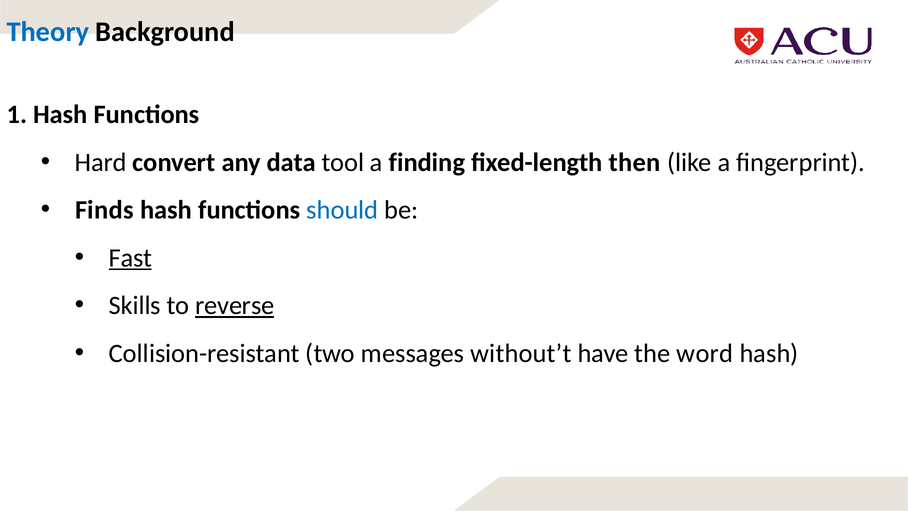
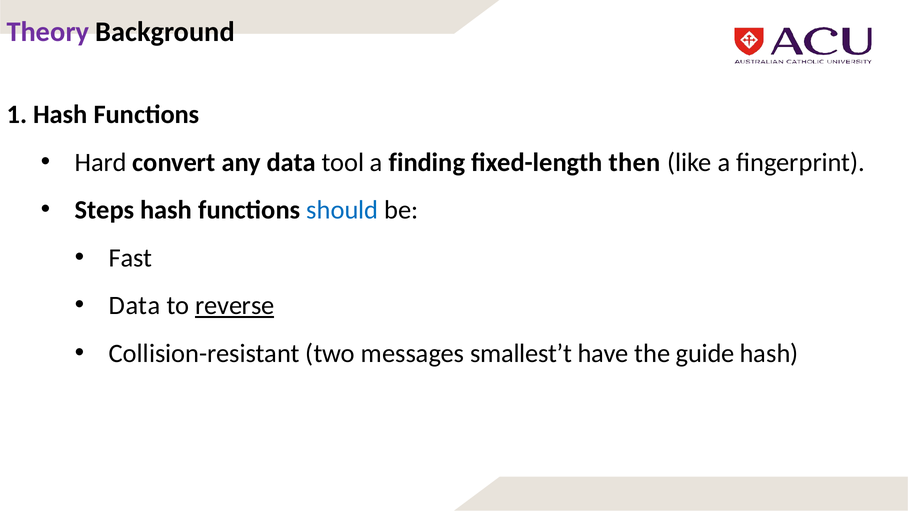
Theory colour: blue -> purple (48, 32)
Finds: Finds -> Steps (105, 210)
Fast underline: present -> none (130, 258)
Skills: Skills -> Data (135, 305)
without’t: without’t -> smallest’t (521, 353)
word: word -> guide (705, 353)
